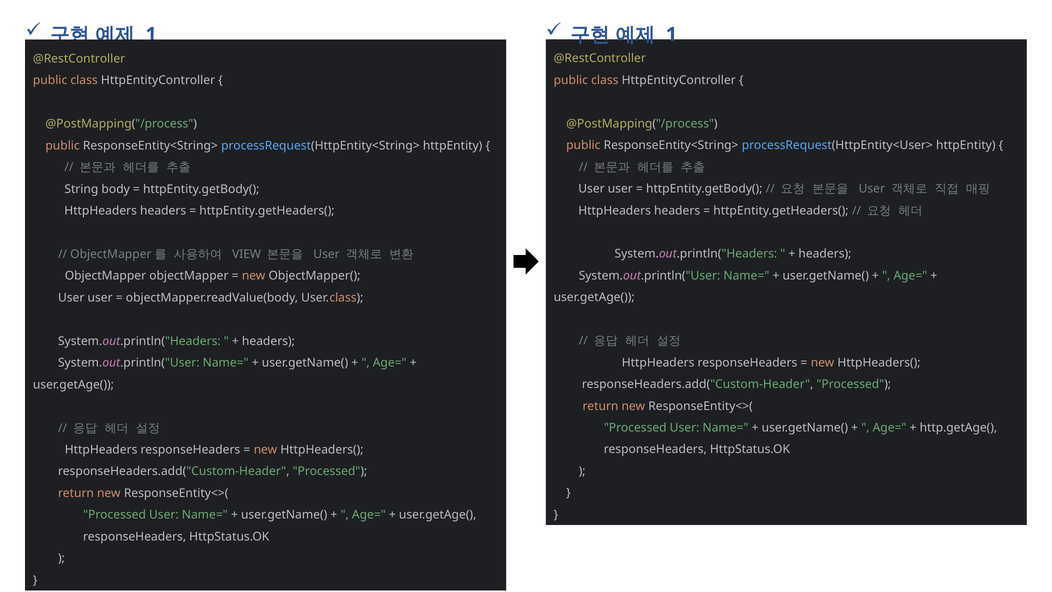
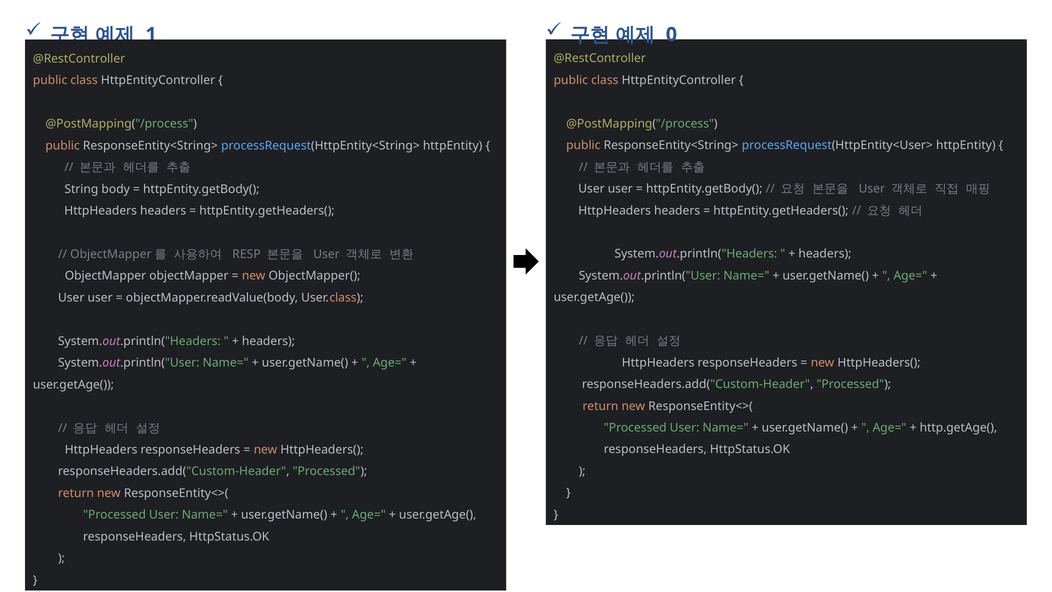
1: 1 -> 0 (671, 35)
VIEW: VIEW -> RESP (247, 254)
